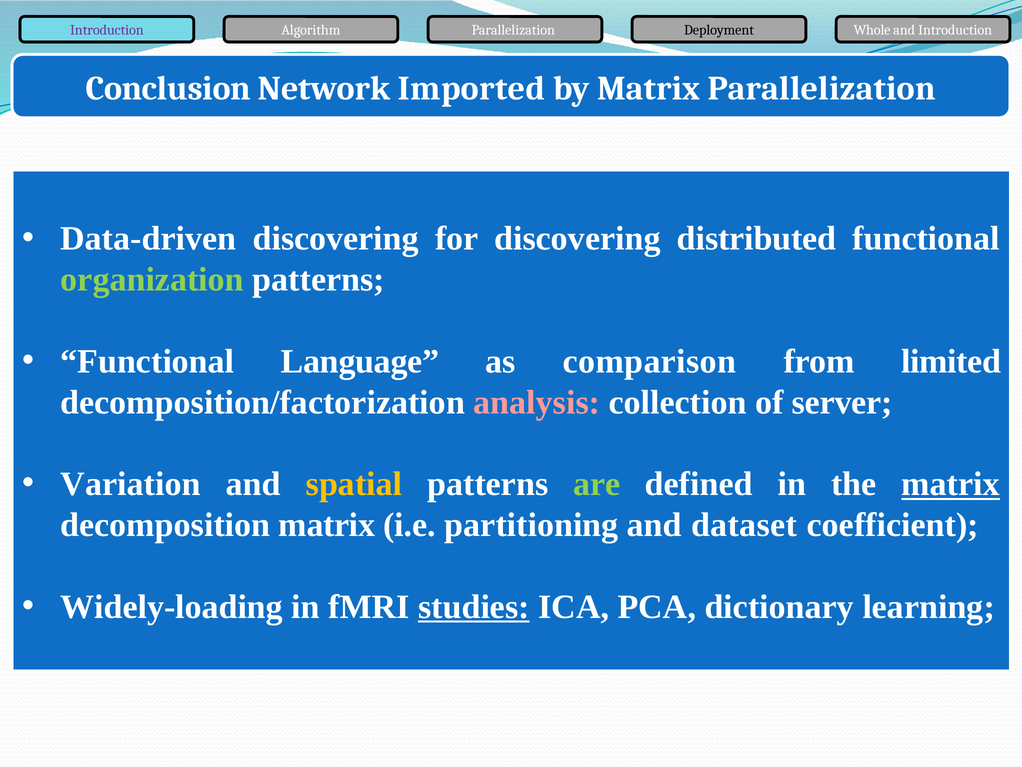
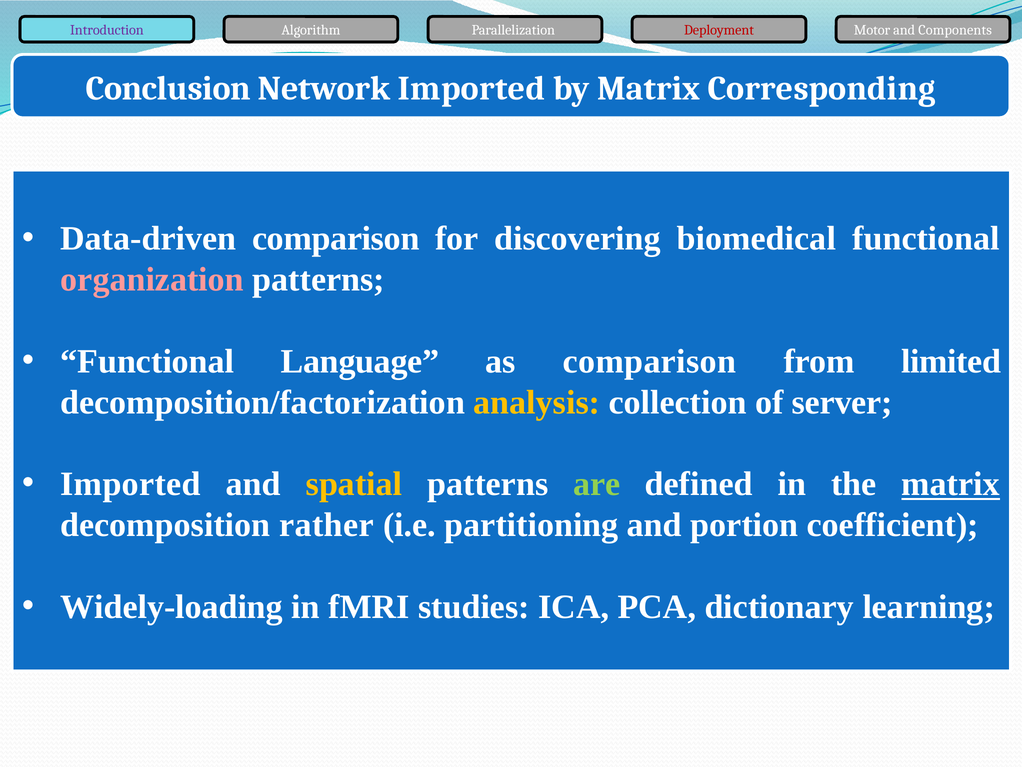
Deployment colour: black -> red (719, 30)
Whole: Whole -> Motor (872, 30)
and Introduction: Introduction -> Components (955, 30)
Matrix Parallelization: Parallelization -> Corresponding (822, 88)
Data-driven discovering: discovering -> comparison (336, 239)
distributed: distributed -> biomedical (756, 239)
organization colour: light green -> pink (152, 279)
analysis colour: pink -> yellow (537, 402)
Variation: Variation -> Imported (131, 484)
decomposition matrix: matrix -> rather (326, 525)
dataset: dataset -> portion (744, 525)
studies underline: present -> none (474, 606)
